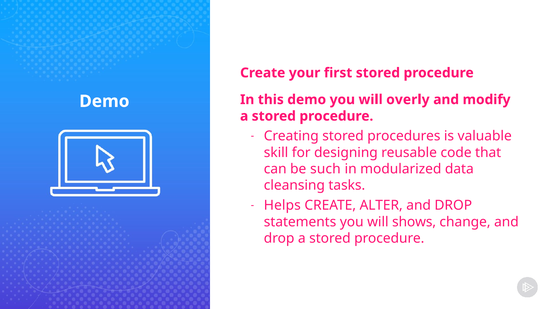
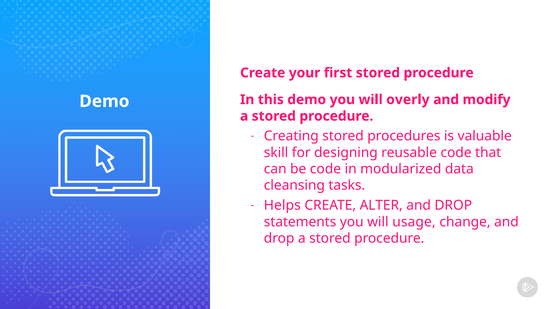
be such: such -> code (325, 169)
shows: shows -> usage (414, 222)
